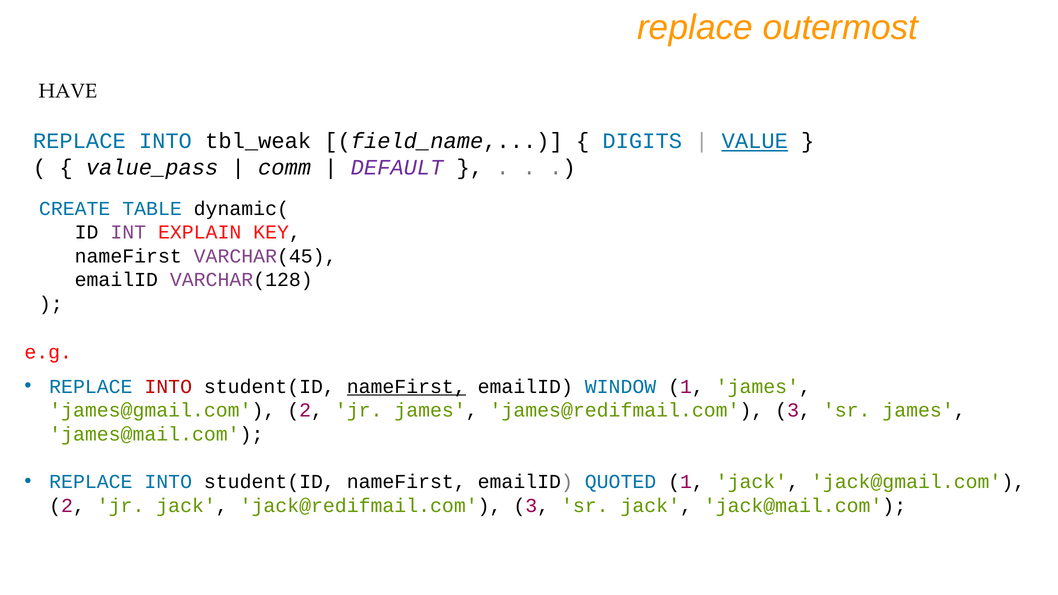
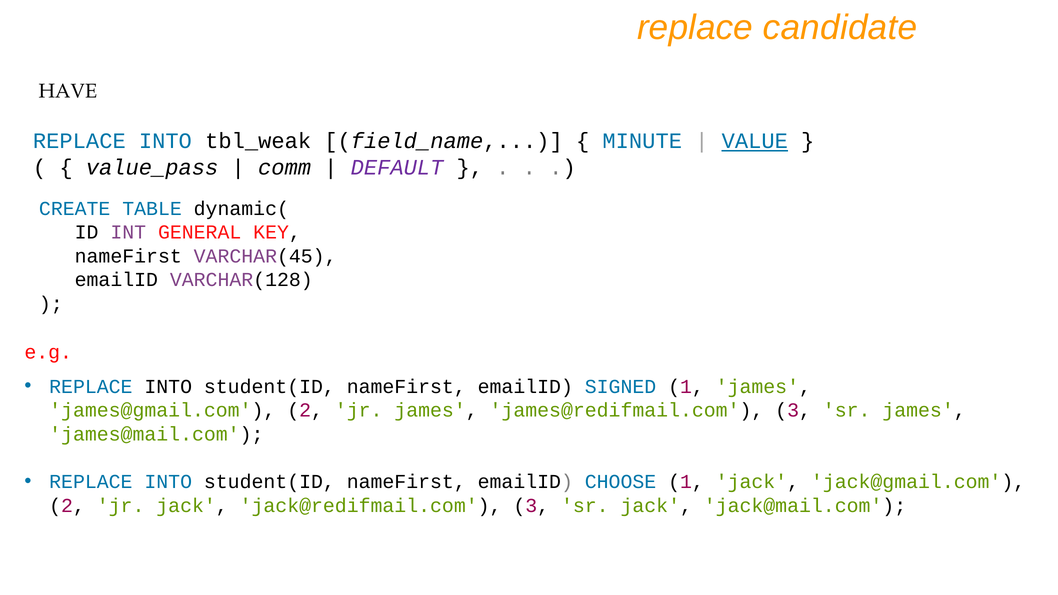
outermost: outermost -> candidate (840, 28)
DIGITS: DIGITS -> MINUTE (642, 141)
EXPLAIN: EXPLAIN -> GENERAL (200, 232)
INTO colour: red -> black (168, 387)
nameFirst underline: present -> none (406, 387)
WINDOW: WINDOW -> SIGNED (621, 387)
QUOTED: QUOTED -> CHOOSE (621, 482)
